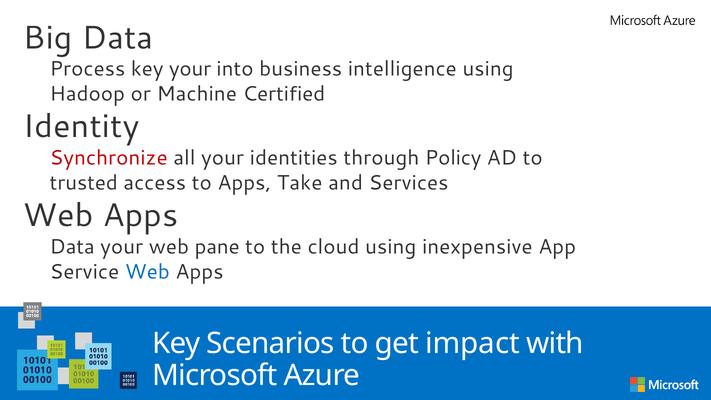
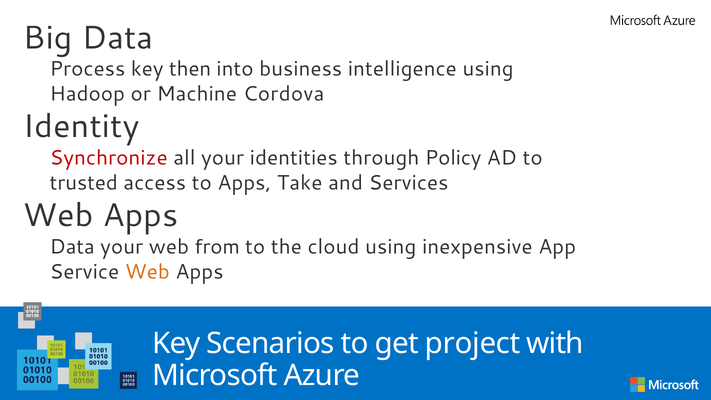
key your: your -> then (190, 69)
Certified: Certified -> Cordova (284, 94)
pane: pane -> from (217, 247)
Web colour: blue -> orange (147, 272)
impact: impact -> project (473, 344)
